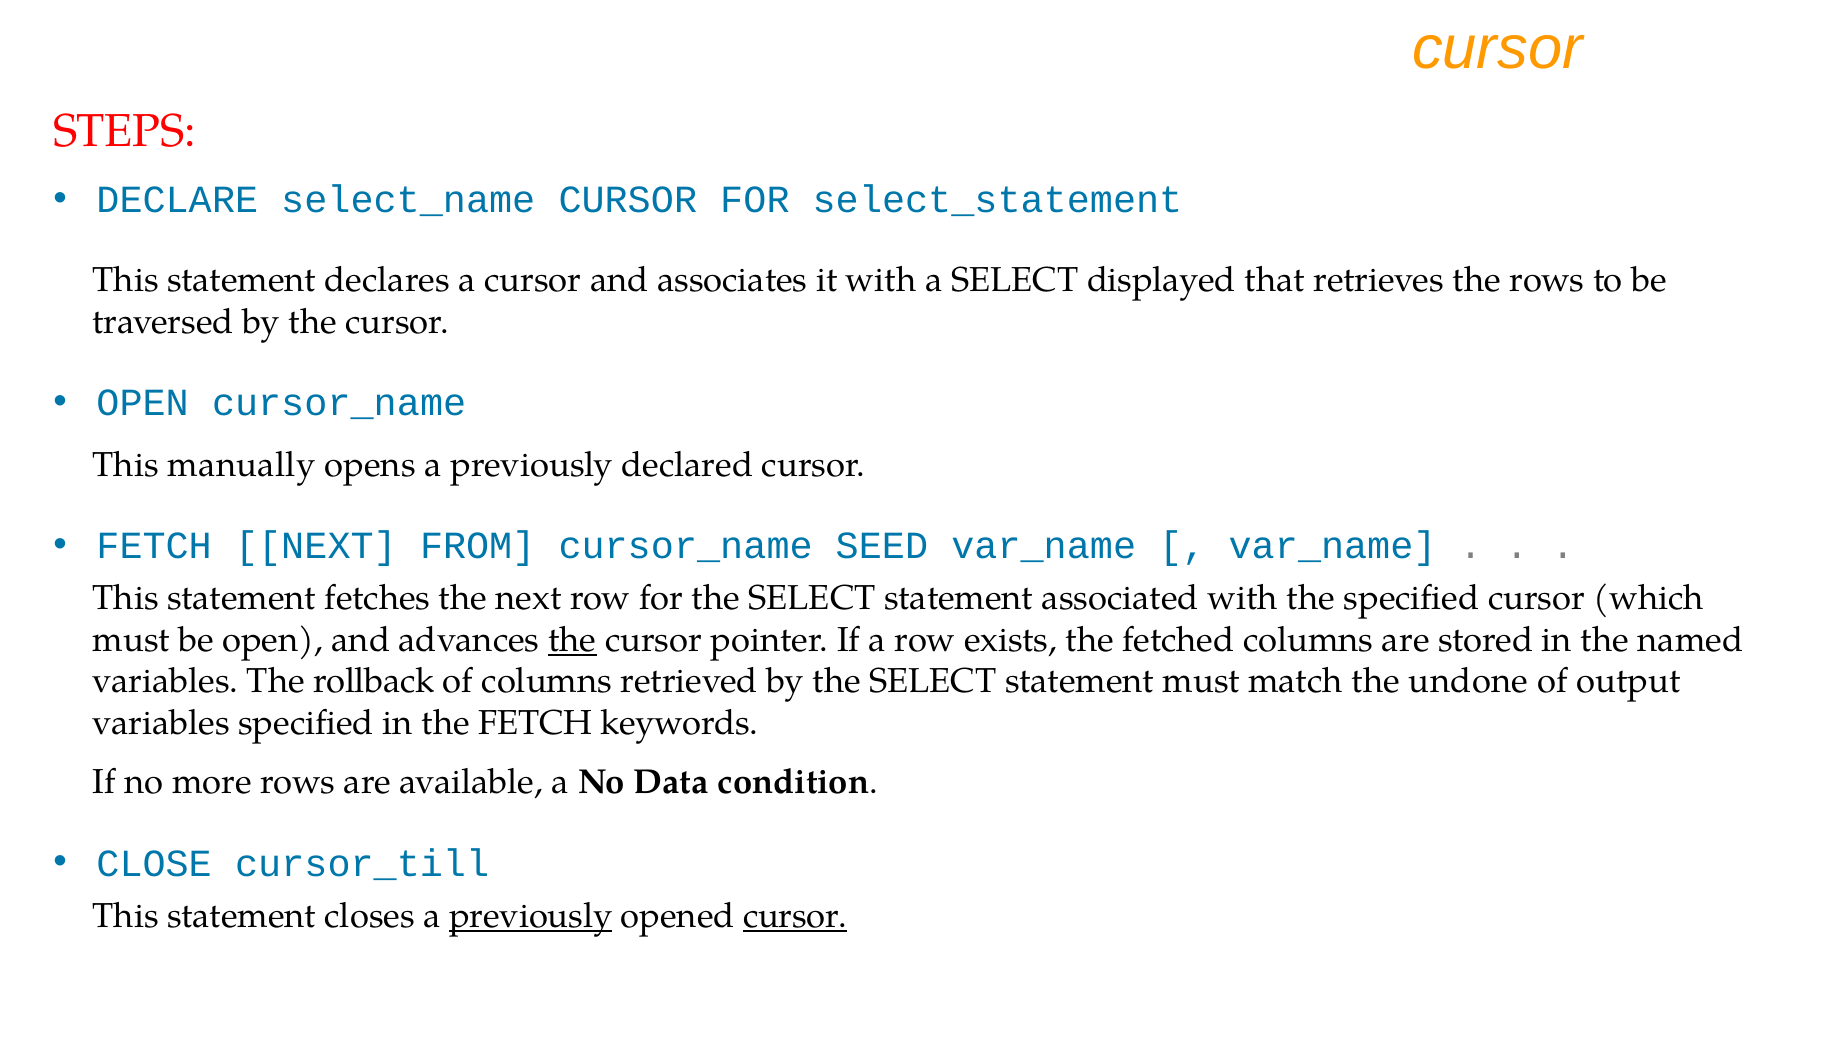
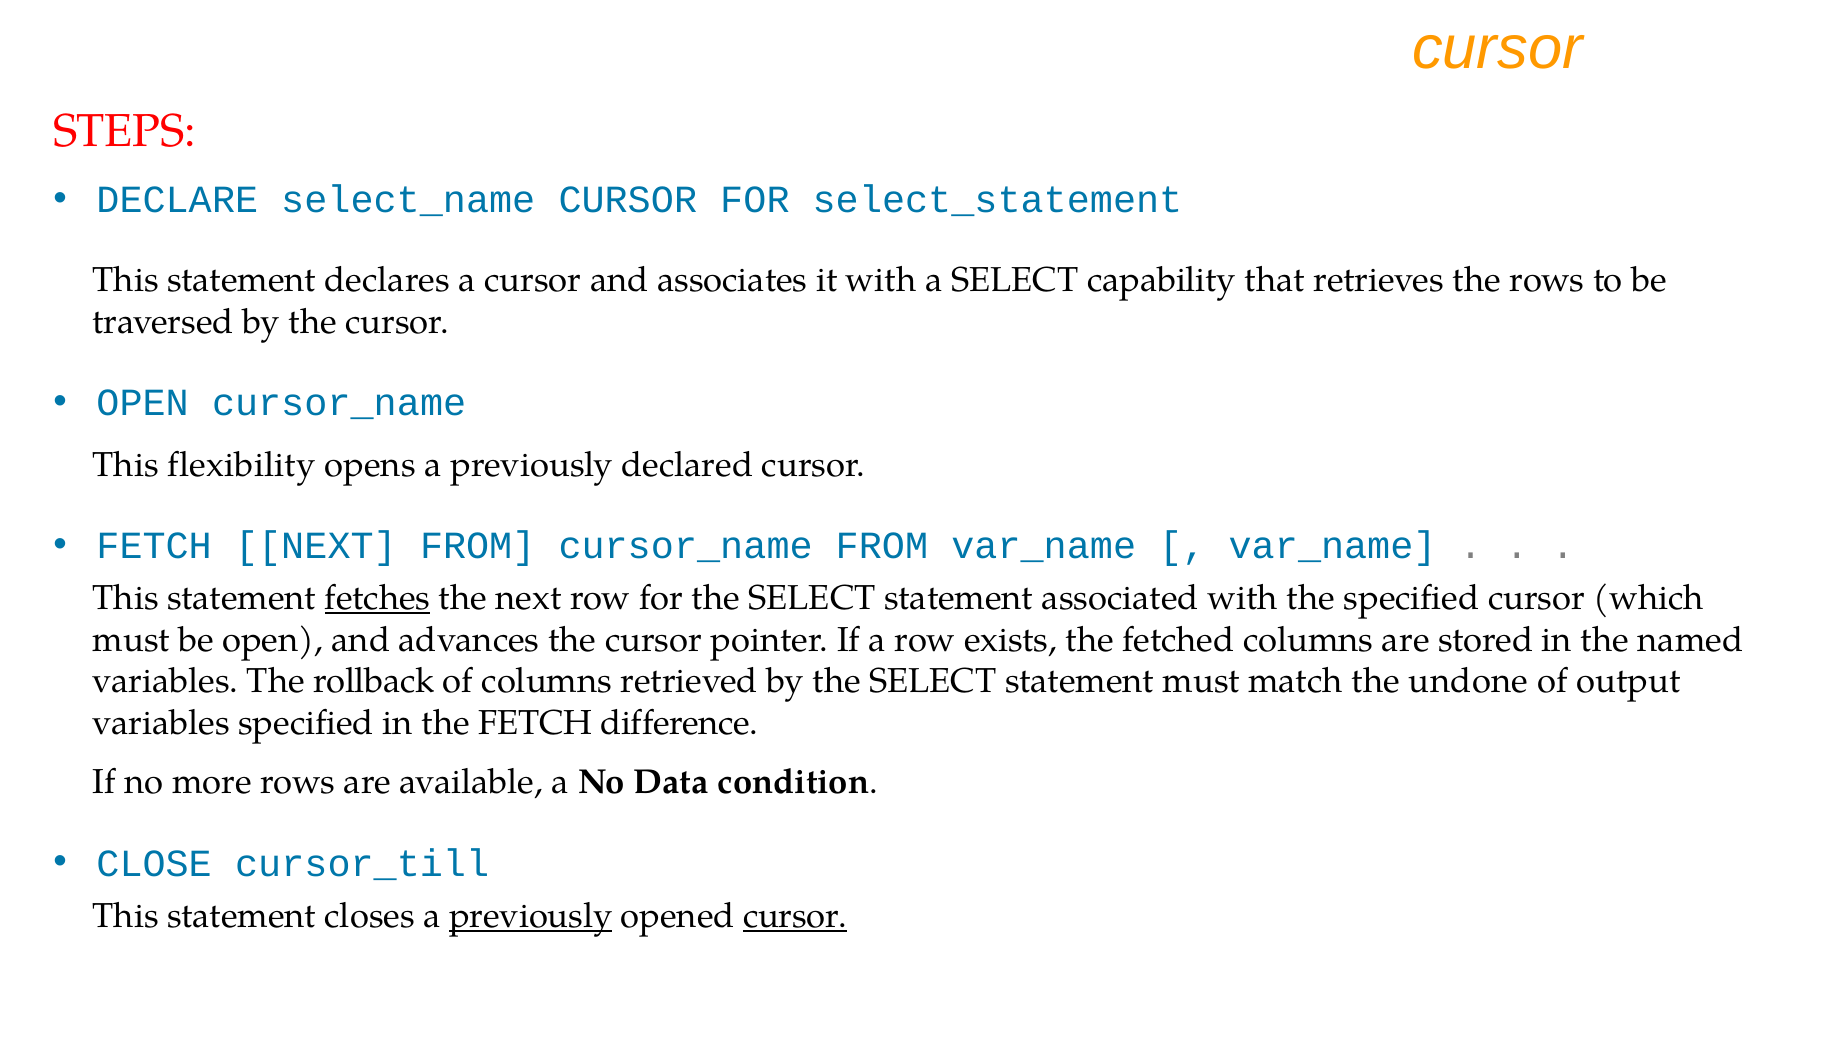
displayed: displayed -> capability (1162, 280)
manually: manually -> flexibility (241, 465)
cursor_name SEED: SEED -> FROM (882, 546)
fetches underline: none -> present (378, 598)
the underline: present -> none (572, 640)
keywords: keywords -> difference (680, 723)
